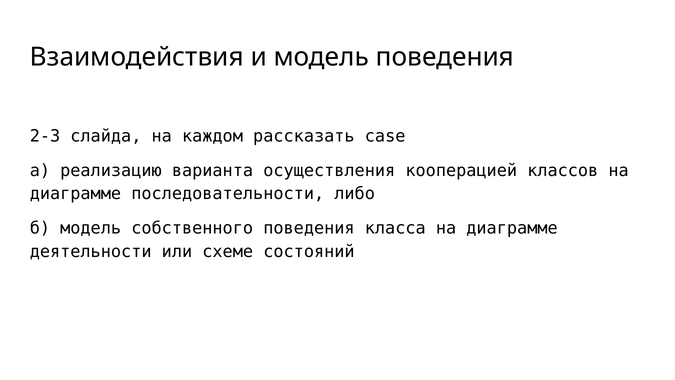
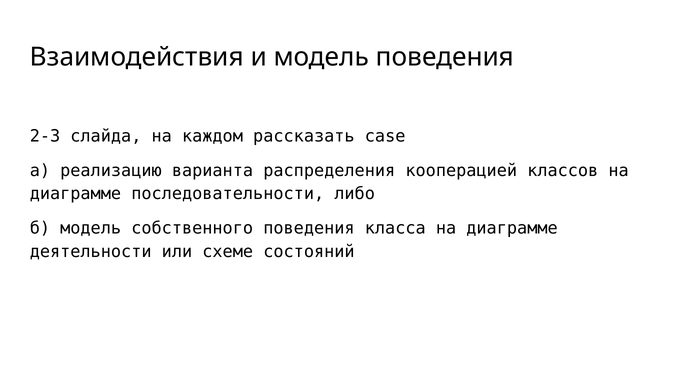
осуществления: осуществления -> распределения (329, 170)
